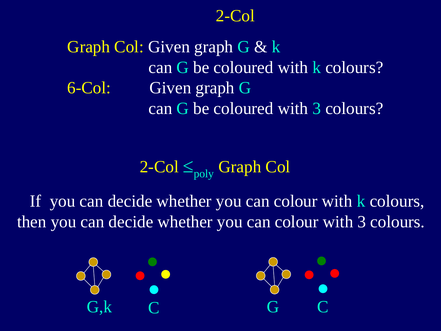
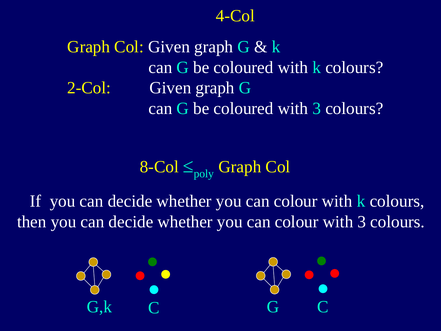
2-Col: 2-Col -> 4-Col (235, 16)
6-Col: 6-Col -> 2-Col (89, 88)
2-Col: 2-Col -> 8-Col (159, 167)
